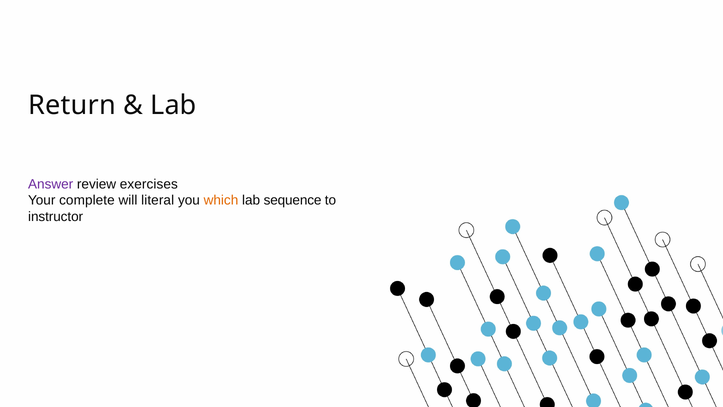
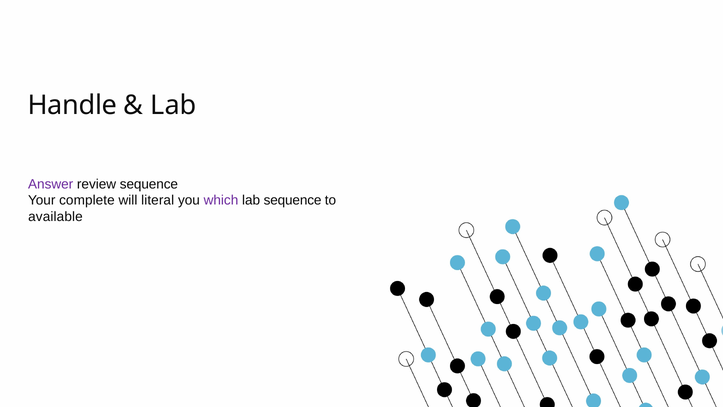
Return: Return -> Handle (72, 105)
review exercises: exercises -> sequence (149, 184)
which colour: orange -> purple (221, 200)
instructor: instructor -> available (55, 216)
